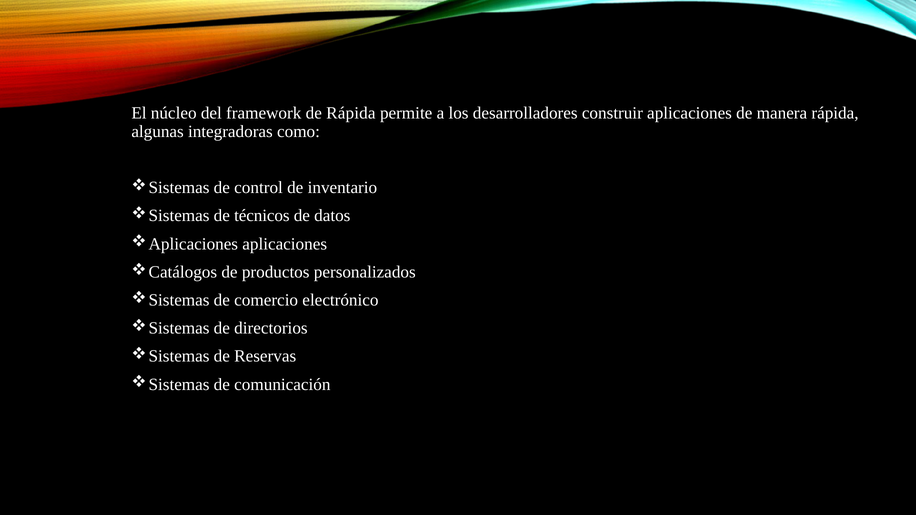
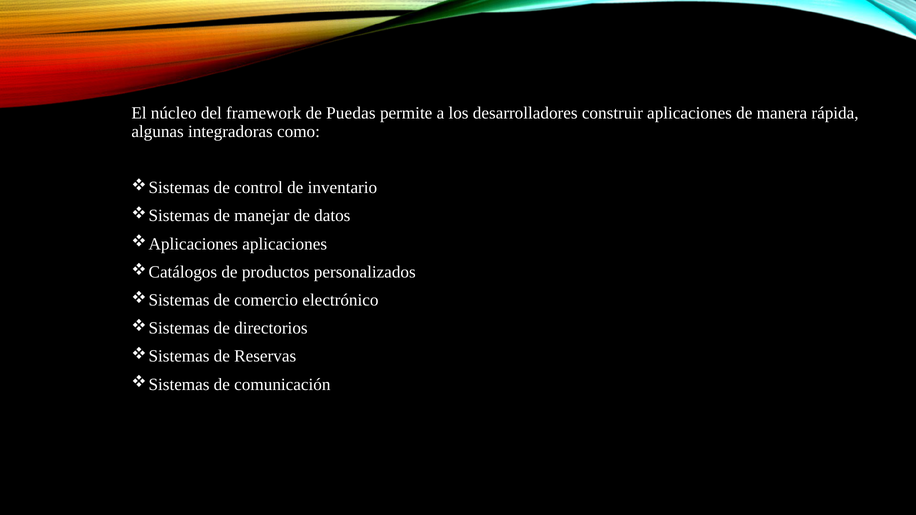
de Rápida: Rápida -> Puedas (351, 113)
técnicos: técnicos -> manejar (262, 216)
